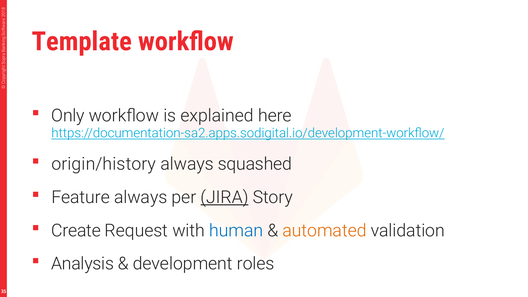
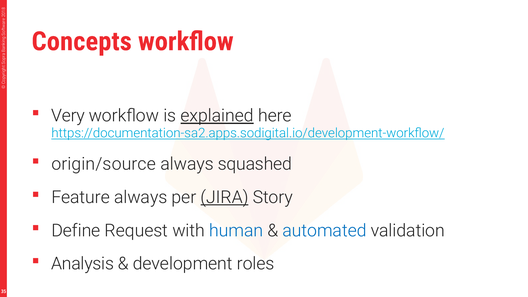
Template: Template -> Concepts (82, 42)
Only: Only -> Very (68, 116)
explained underline: none -> present (217, 116)
origin/history: origin/history -> origin/source (104, 164)
Create: Create -> Define (76, 231)
automated colour: orange -> blue (325, 231)
